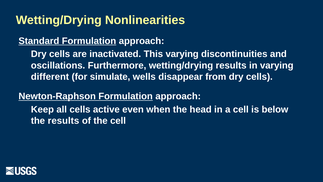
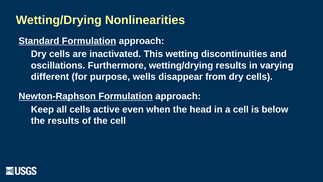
This varying: varying -> wetting (182, 54)
simulate: simulate -> purpose (110, 77)
